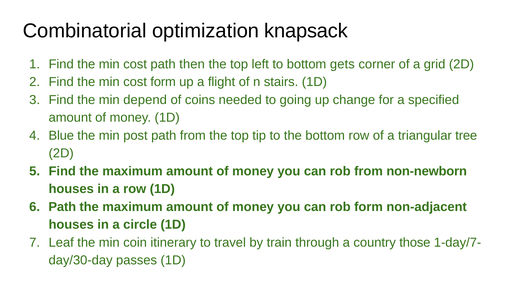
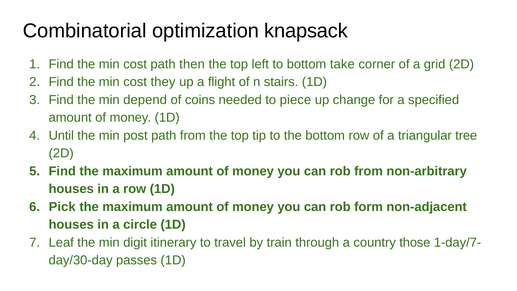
gets: gets -> take (342, 64)
cost form: form -> they (163, 82)
going: going -> piece (295, 100)
Blue: Blue -> Until (61, 135)
non-newborn: non-newborn -> non-arbitrary (427, 171)
Path: Path -> Pick (62, 207)
coin: coin -> digit (135, 242)
